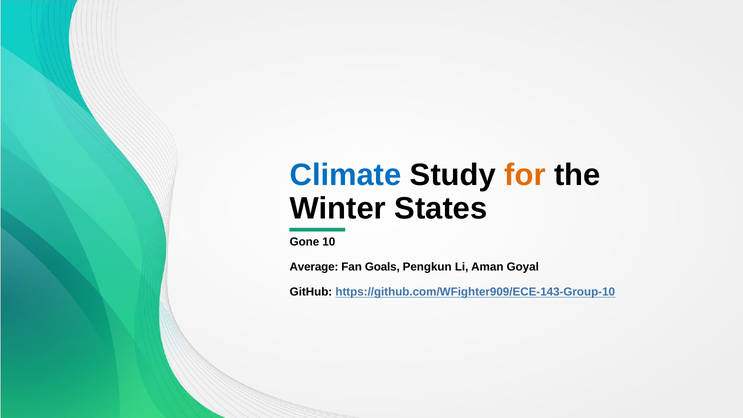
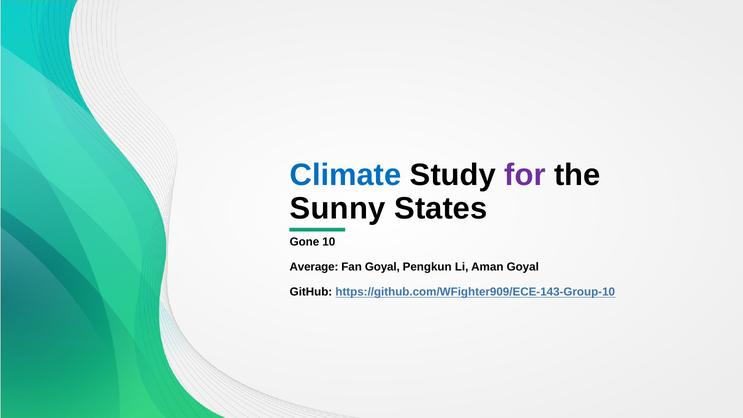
for colour: orange -> purple (525, 175)
Winter: Winter -> Sunny (338, 208)
Fan Goals: Goals -> Goyal (382, 267)
